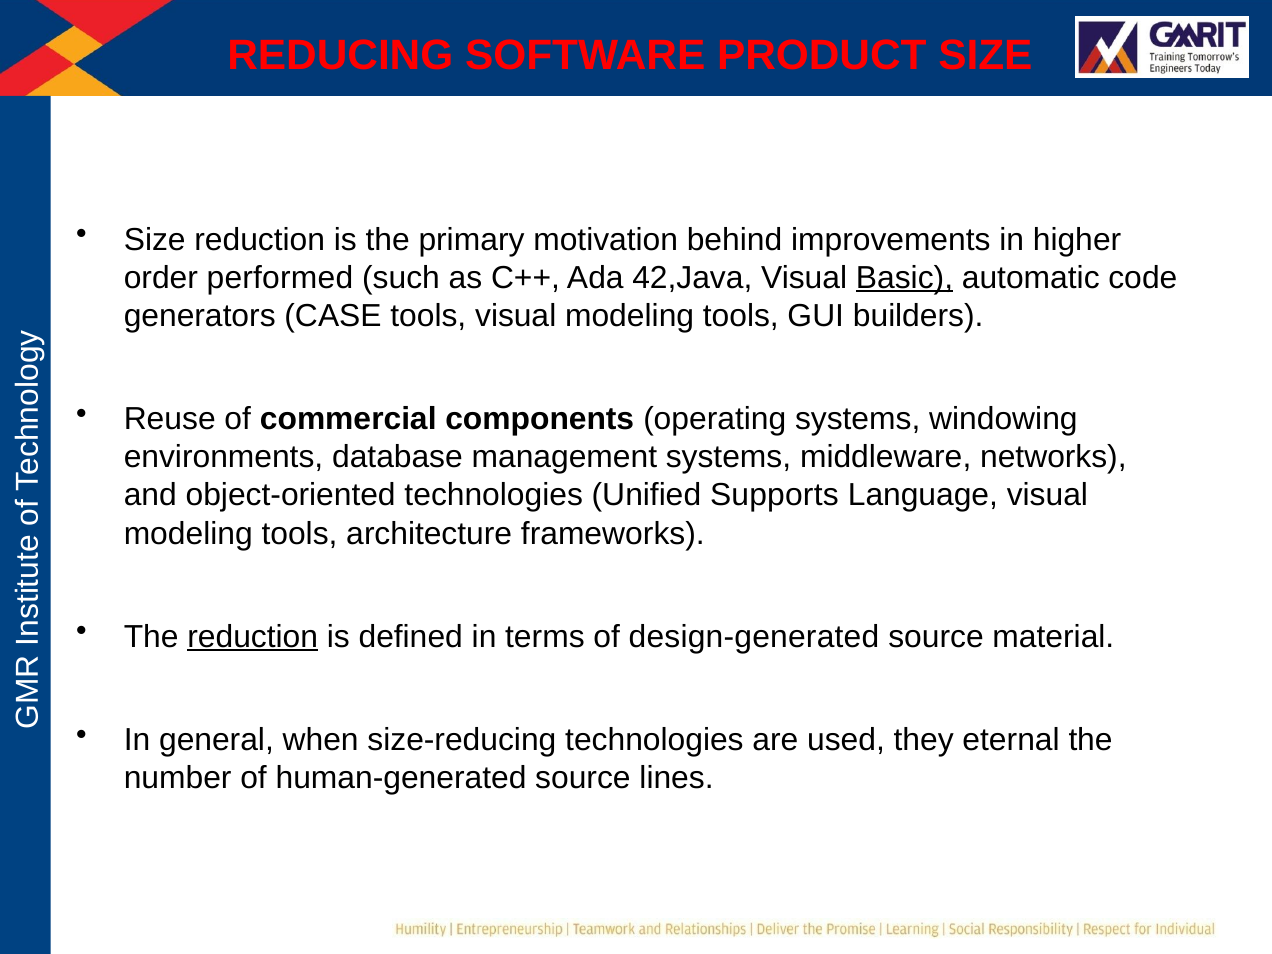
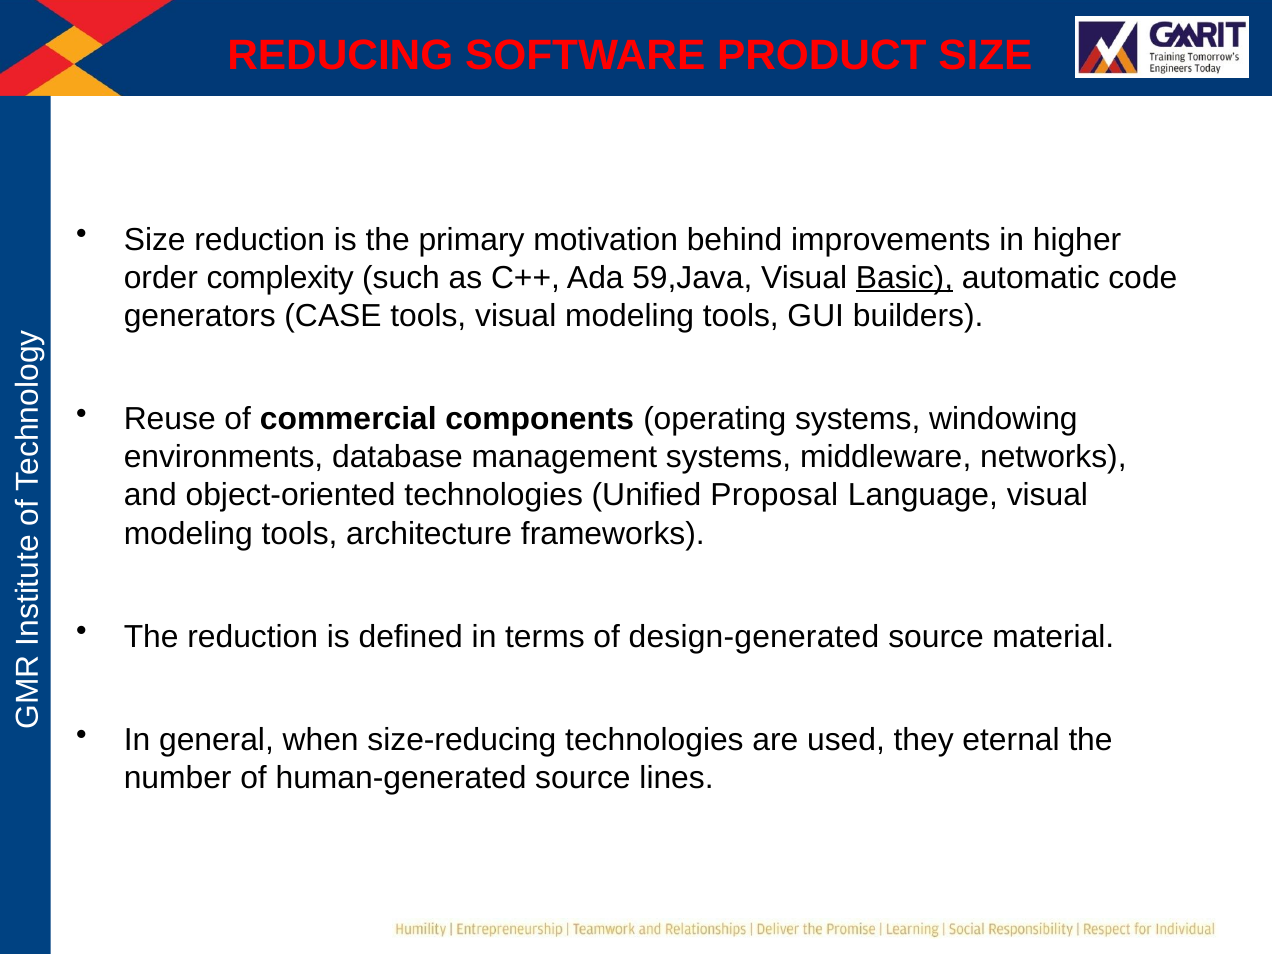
performed: performed -> complexity (280, 278)
42,Java: 42,Java -> 59,Java (692, 278)
Supports: Supports -> Proposal (774, 495)
reduction underline: present -> none (253, 637)
